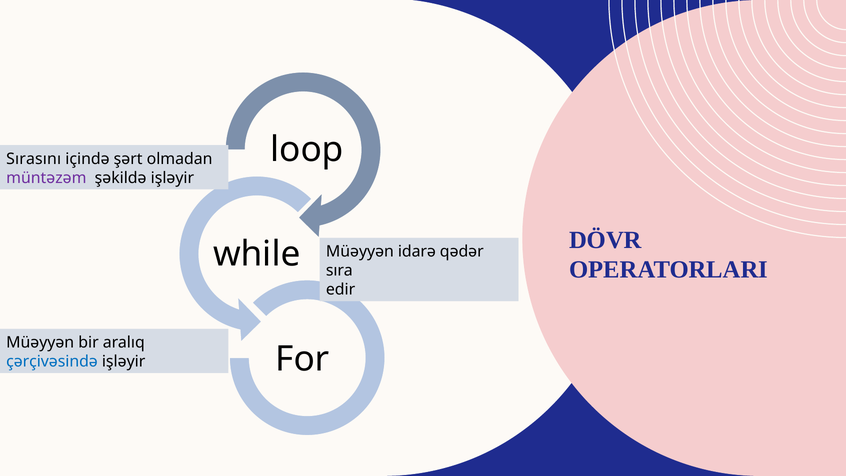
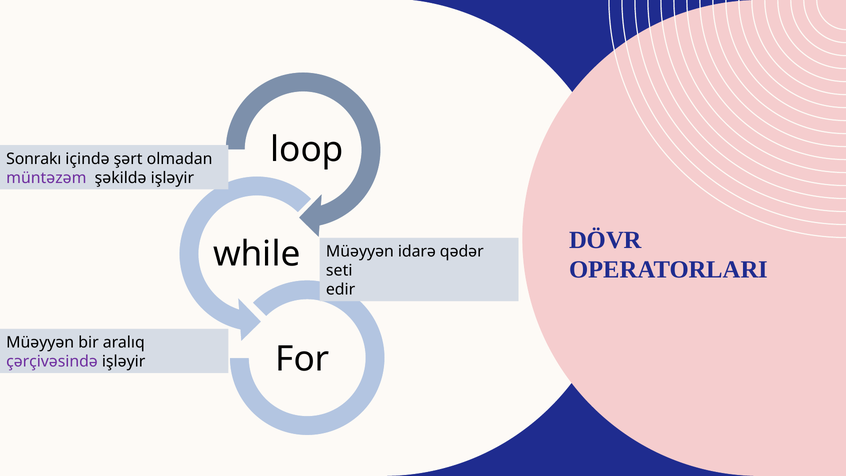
Sırasını: Sırasını -> Sonrakı (34, 159)
sıra: sıra -> seti (339, 271)
çərçivəsində colour: blue -> purple (52, 361)
